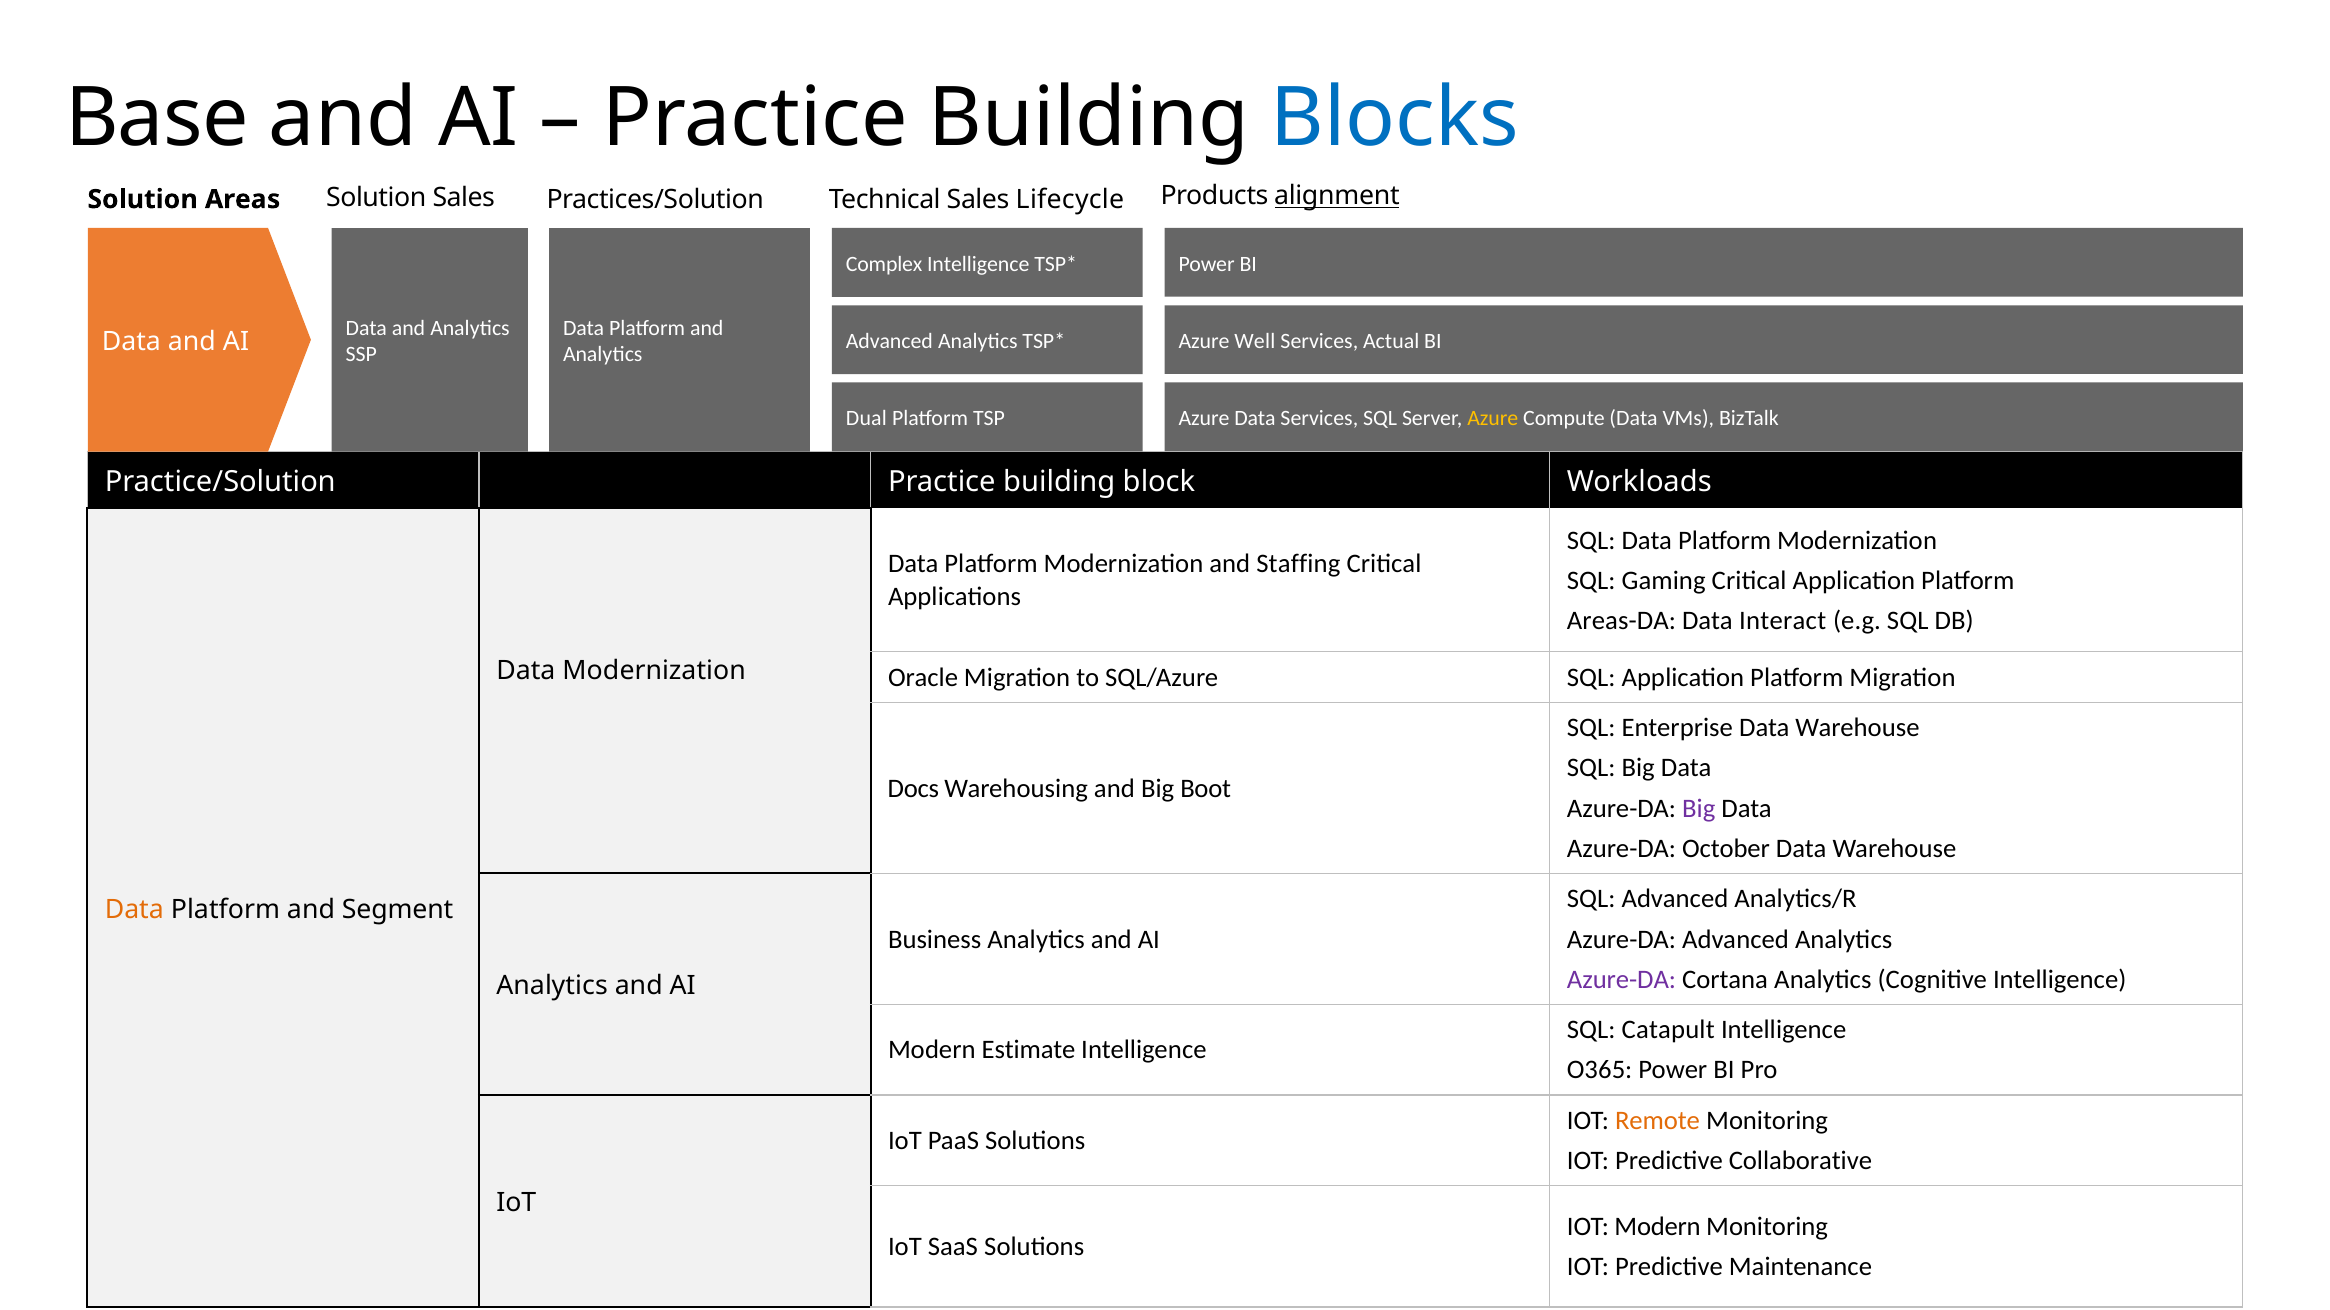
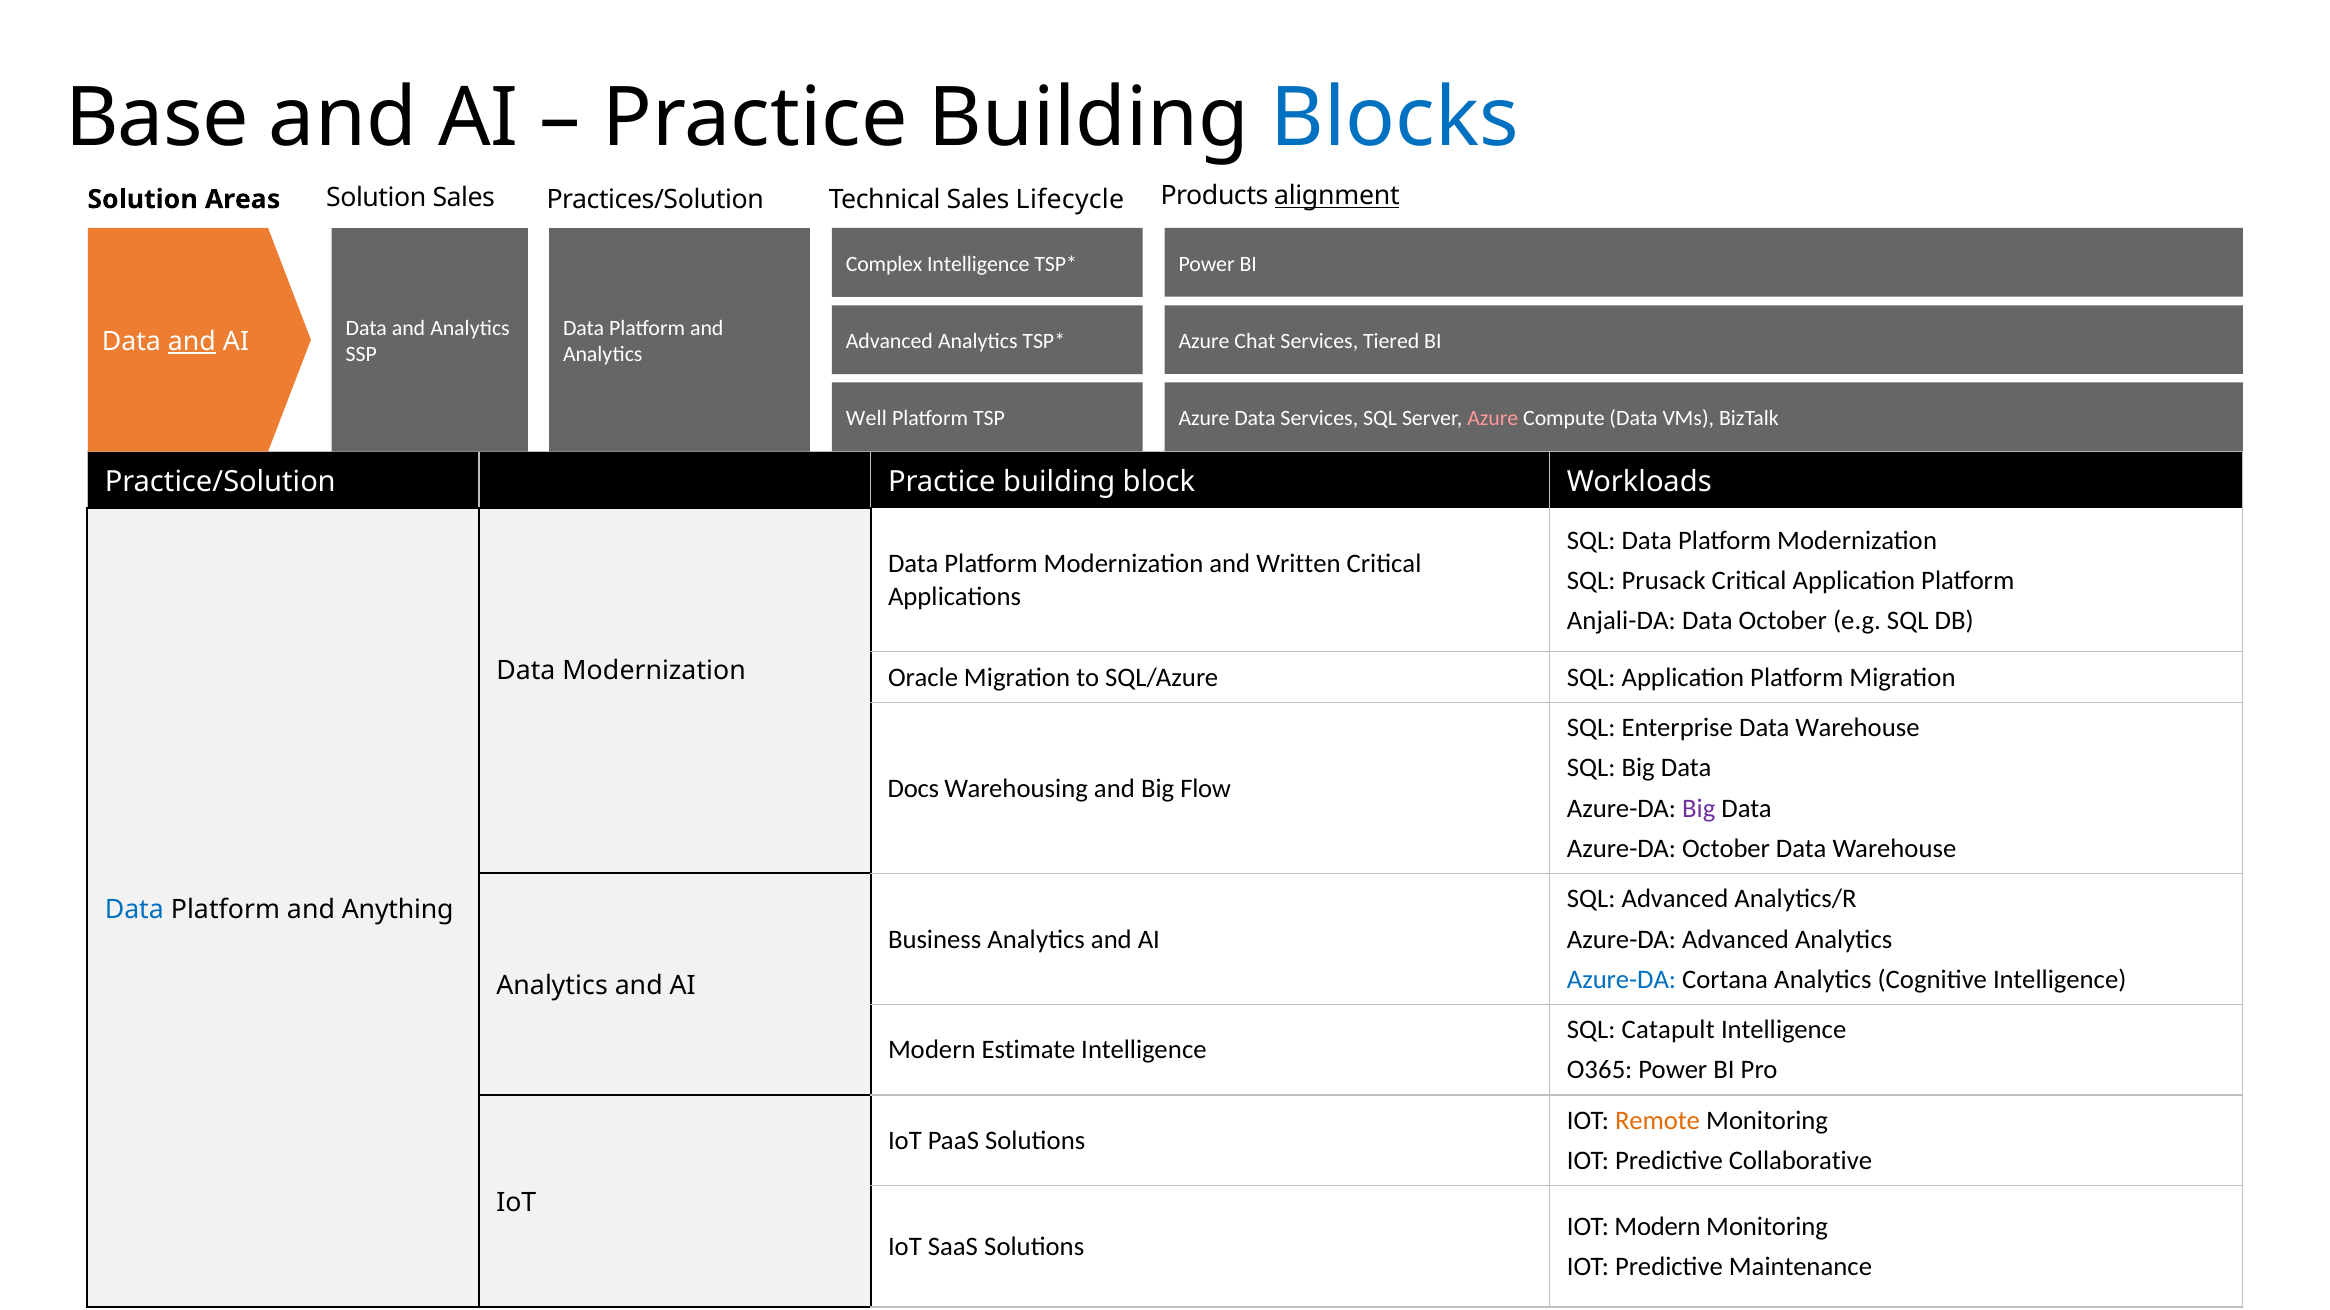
Well: Well -> Chat (1255, 341)
Actual: Actual -> Tiered (1391, 341)
and underline: none -> present (192, 342)
Azure colour: yellow -> pink (1493, 419)
Dual: Dual -> Well (866, 419)
Staffing: Staffing -> Written (1298, 564)
Gaming: Gaming -> Prusack (1664, 581)
Areas-DA: Areas-DA -> Anjali-DA (1621, 621)
Data Interact: Interact -> October (1783, 621)
Boot: Boot -> Flow (1206, 789)
Data colour: orange -> blue (134, 910)
Segment: Segment -> Anything (398, 910)
Azure-DA colour: purple -> blue (1621, 980)
